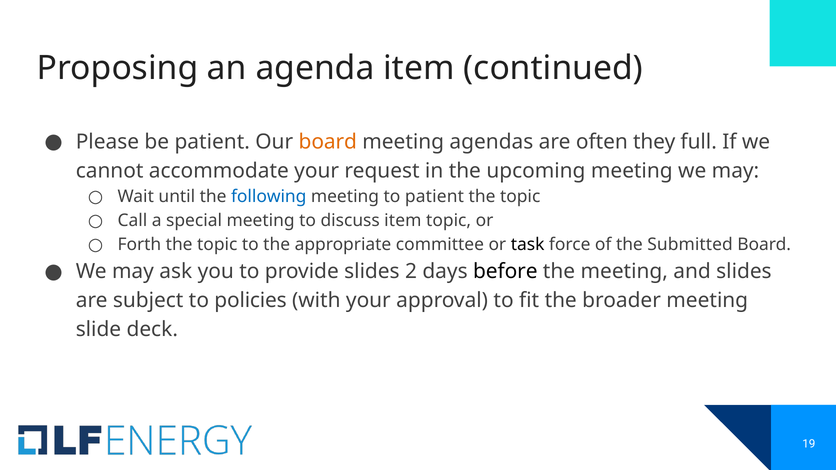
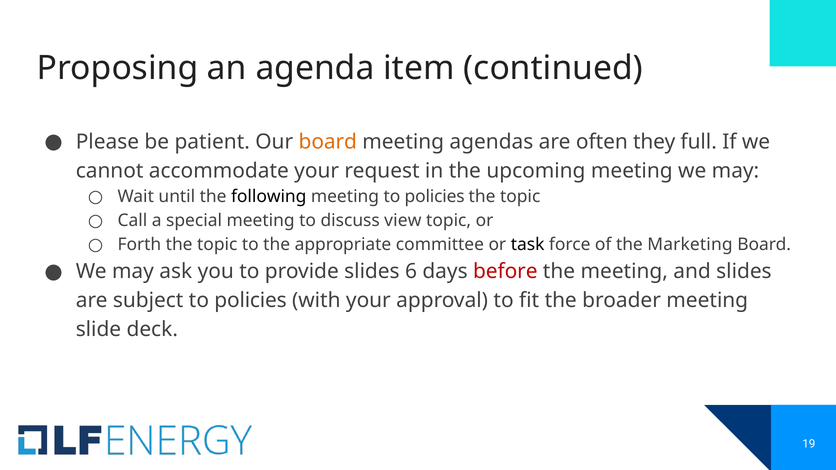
following colour: blue -> black (269, 197)
meeting to patient: patient -> policies (435, 197)
discuss item: item -> view (403, 221)
Submitted: Submitted -> Marketing (690, 245)
2: 2 -> 6 (411, 272)
before colour: black -> red (505, 272)
